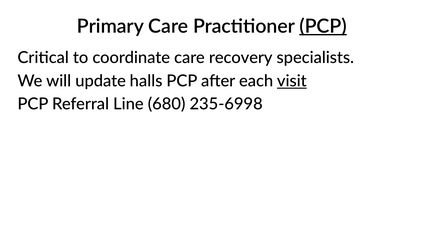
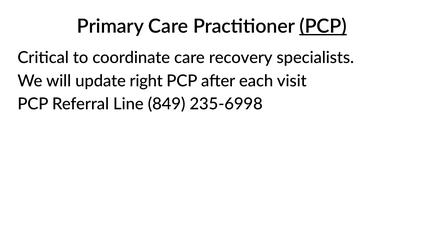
halls: halls -> right (146, 81)
visit underline: present -> none (292, 81)
680: 680 -> 849 (167, 104)
